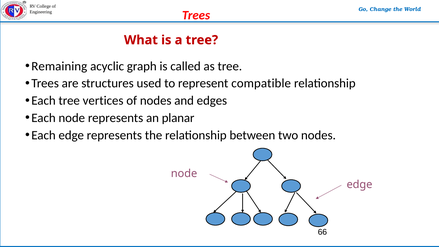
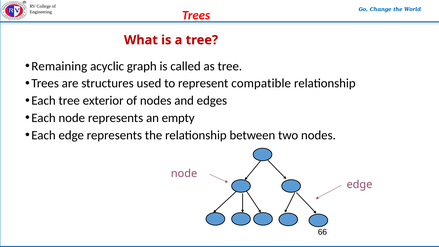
vertices: vertices -> exterior (103, 101)
planar: planar -> empty (178, 118)
